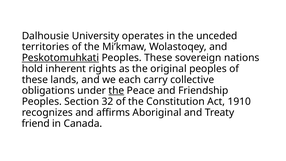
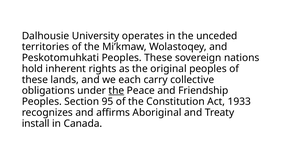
Peskotomuhkati underline: present -> none (60, 58)
32: 32 -> 95 (108, 101)
1910: 1910 -> 1933 (239, 101)
friend: friend -> install (36, 123)
